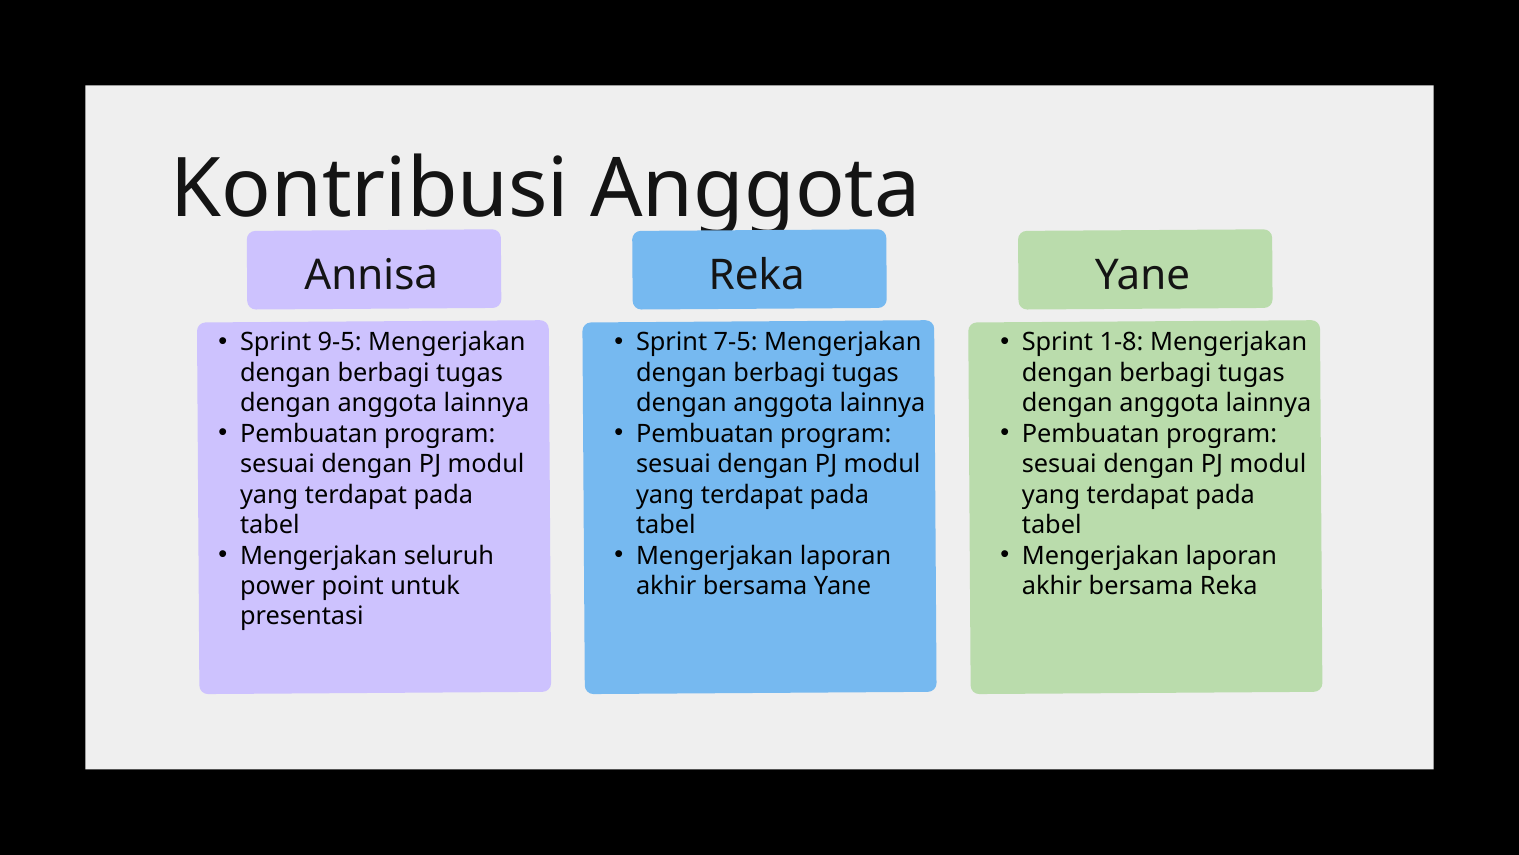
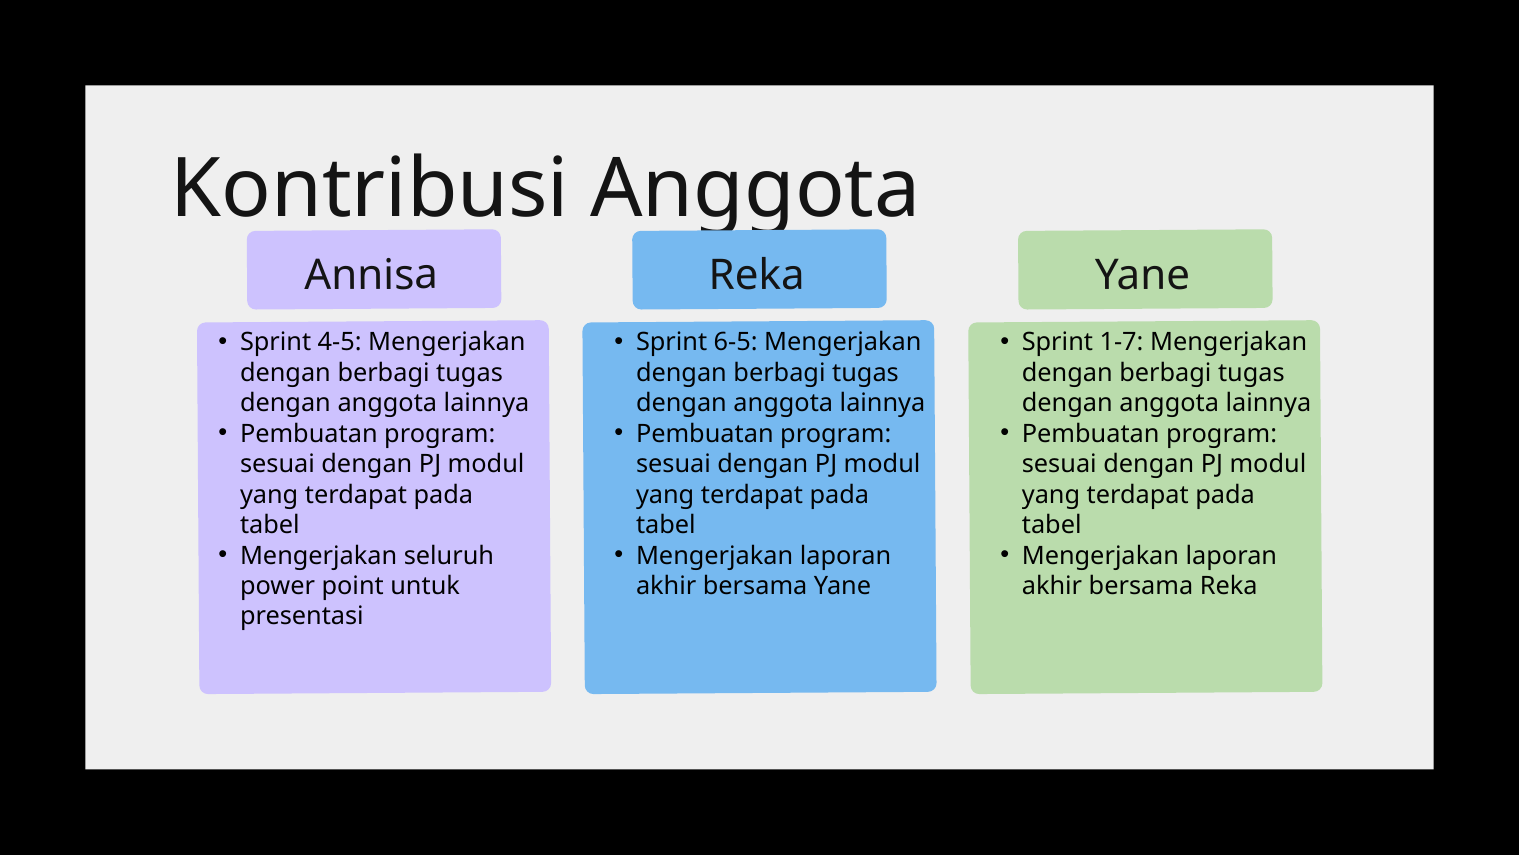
9-5: 9-5 -> 4-5 (340, 342)
7-5: 7-5 -> 6-5 (736, 342)
1-8: 1-8 -> 1-7 (1122, 342)
